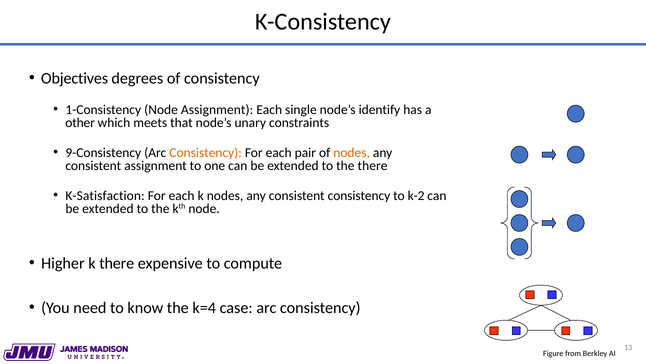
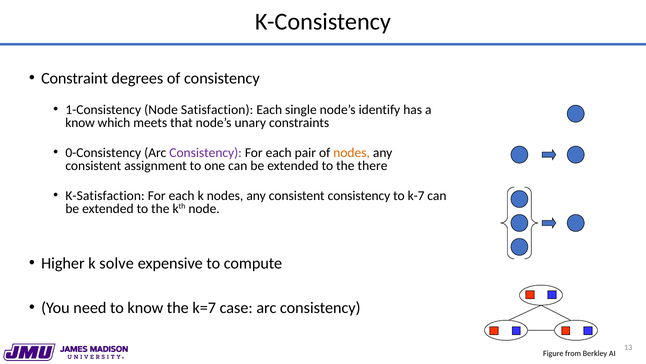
Objectives: Objectives -> Constraint (75, 78)
Node Assignment: Assignment -> Satisfaction (217, 109)
other: other -> know (80, 122)
9-Consistency: 9-Consistency -> 0-Consistency (103, 152)
Consistency colour: orange -> purple (206, 152)
k-2: k-2 -> k-7 (416, 195)
k there: there -> solve (117, 263)
k=4: k=4 -> k=7 (204, 307)
